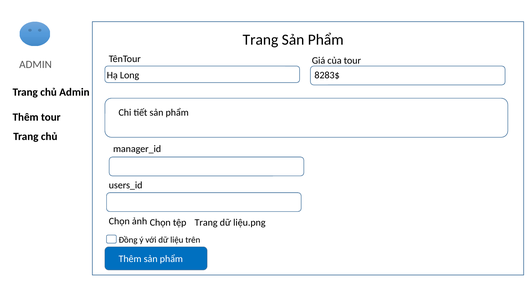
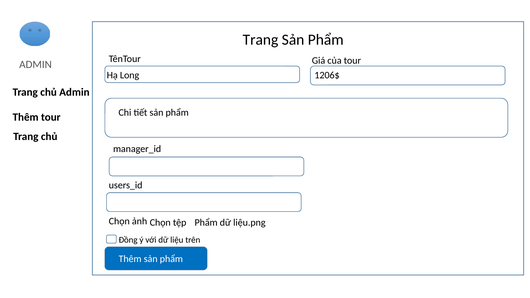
8283$: 8283$ -> 1206$ (327, 75)
tệp Trang: Trang -> Phẩm (206, 223)
